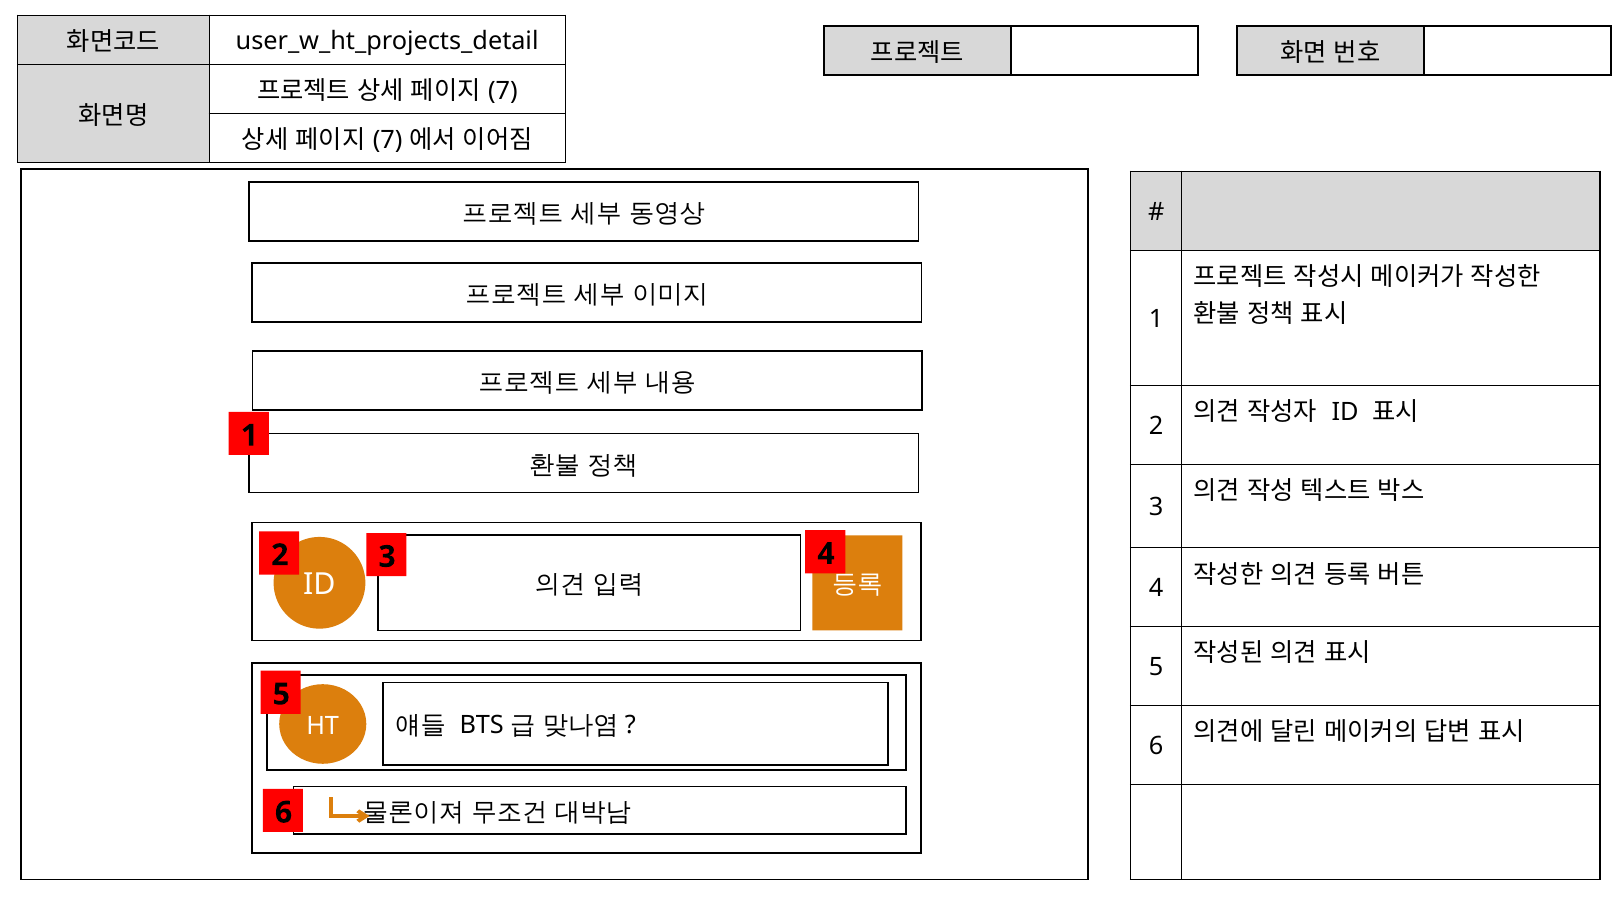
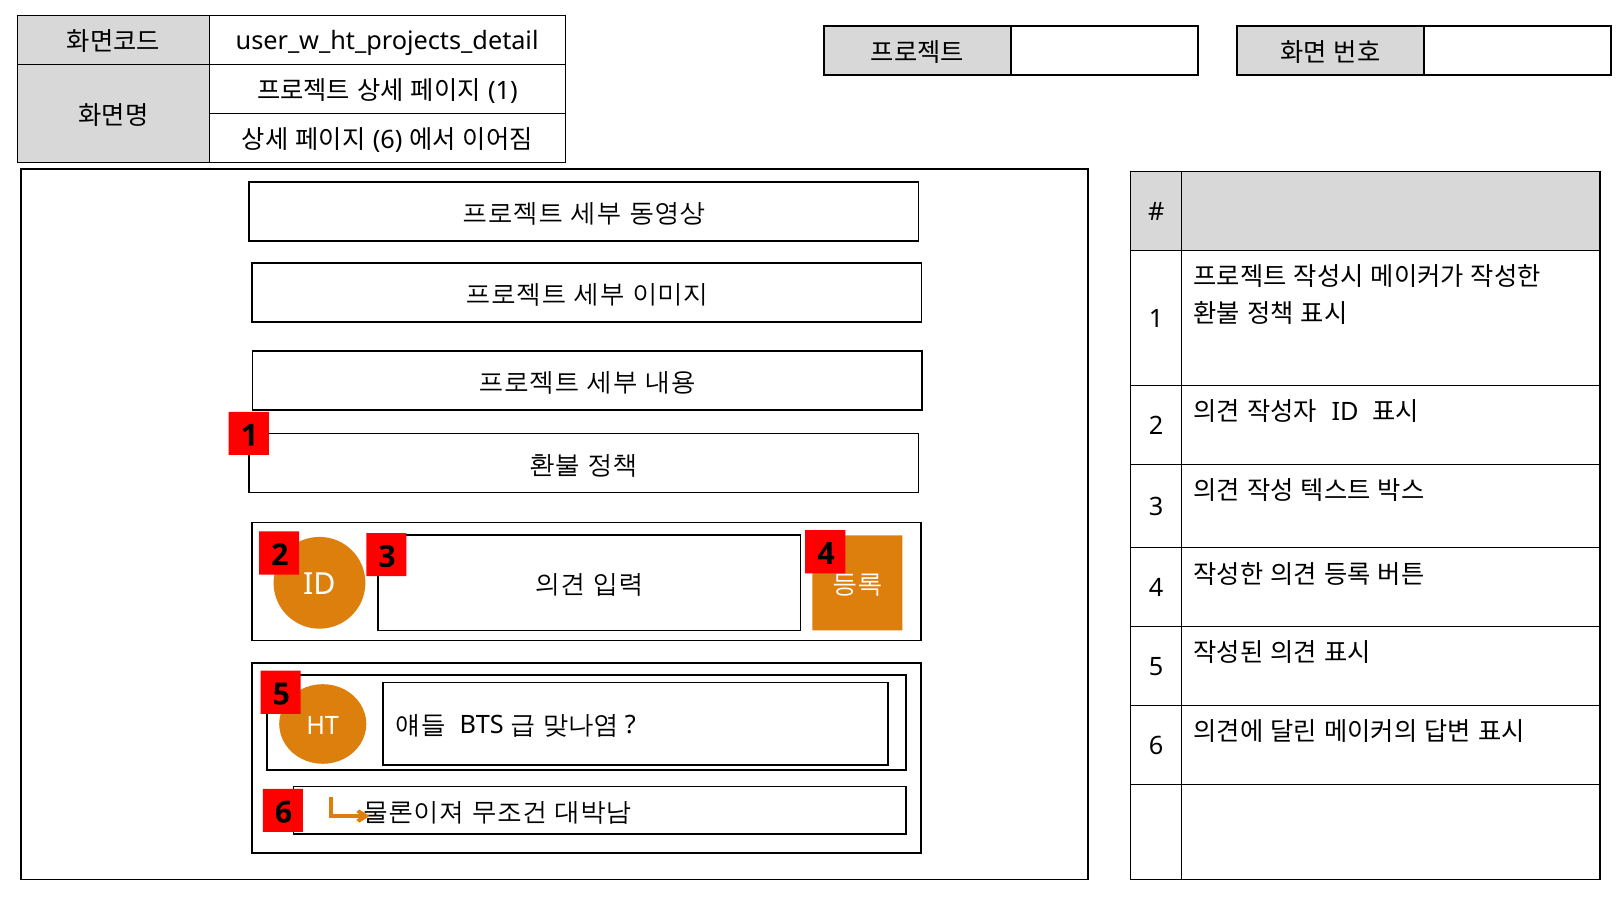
7: 7 -> 1 (503, 91)
7: 7 -> 6 (388, 140)
